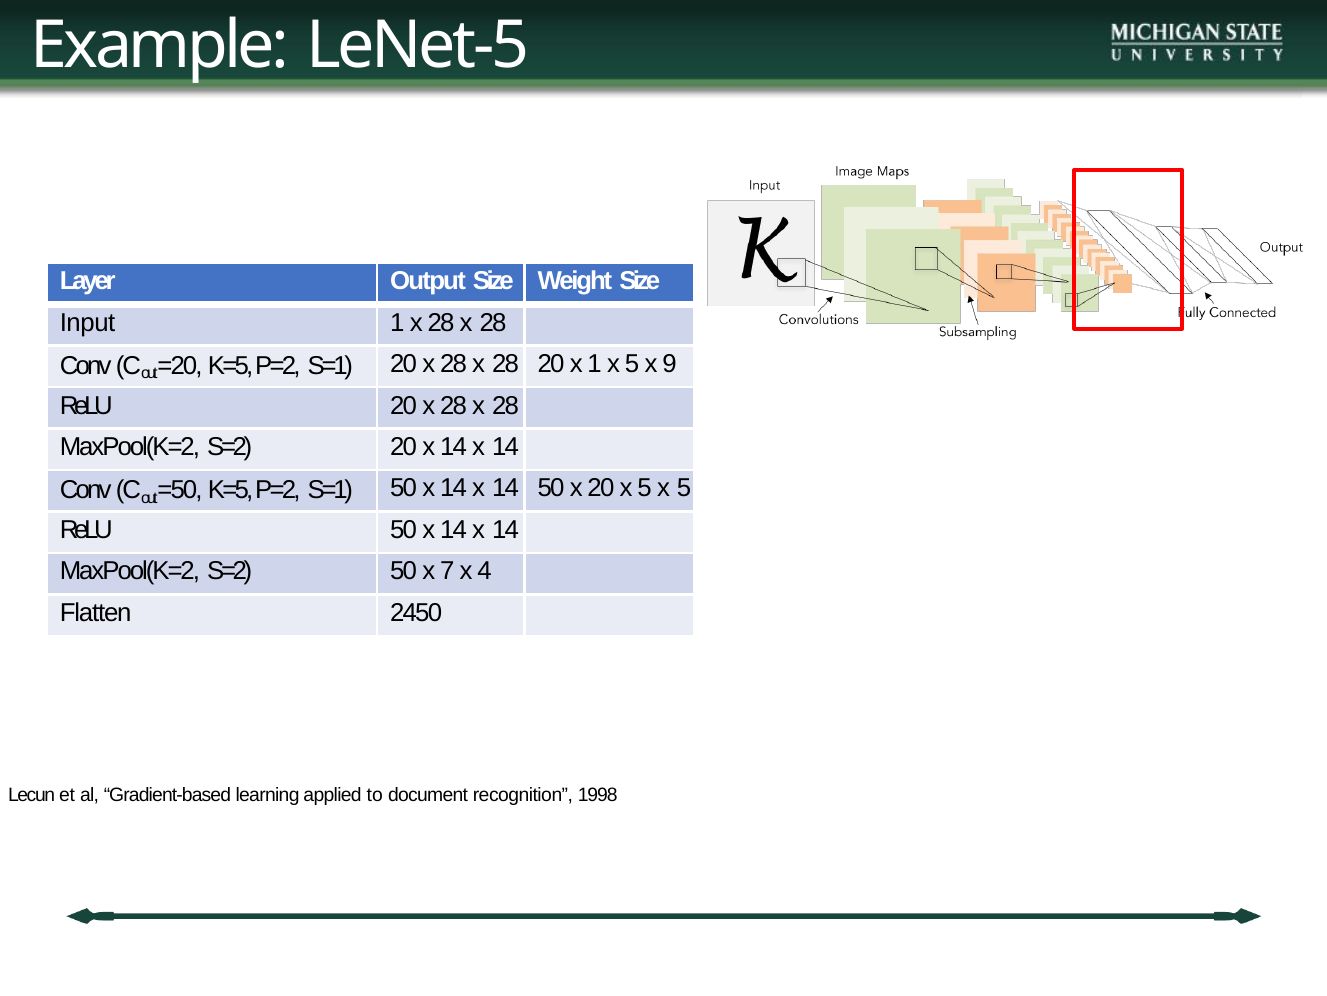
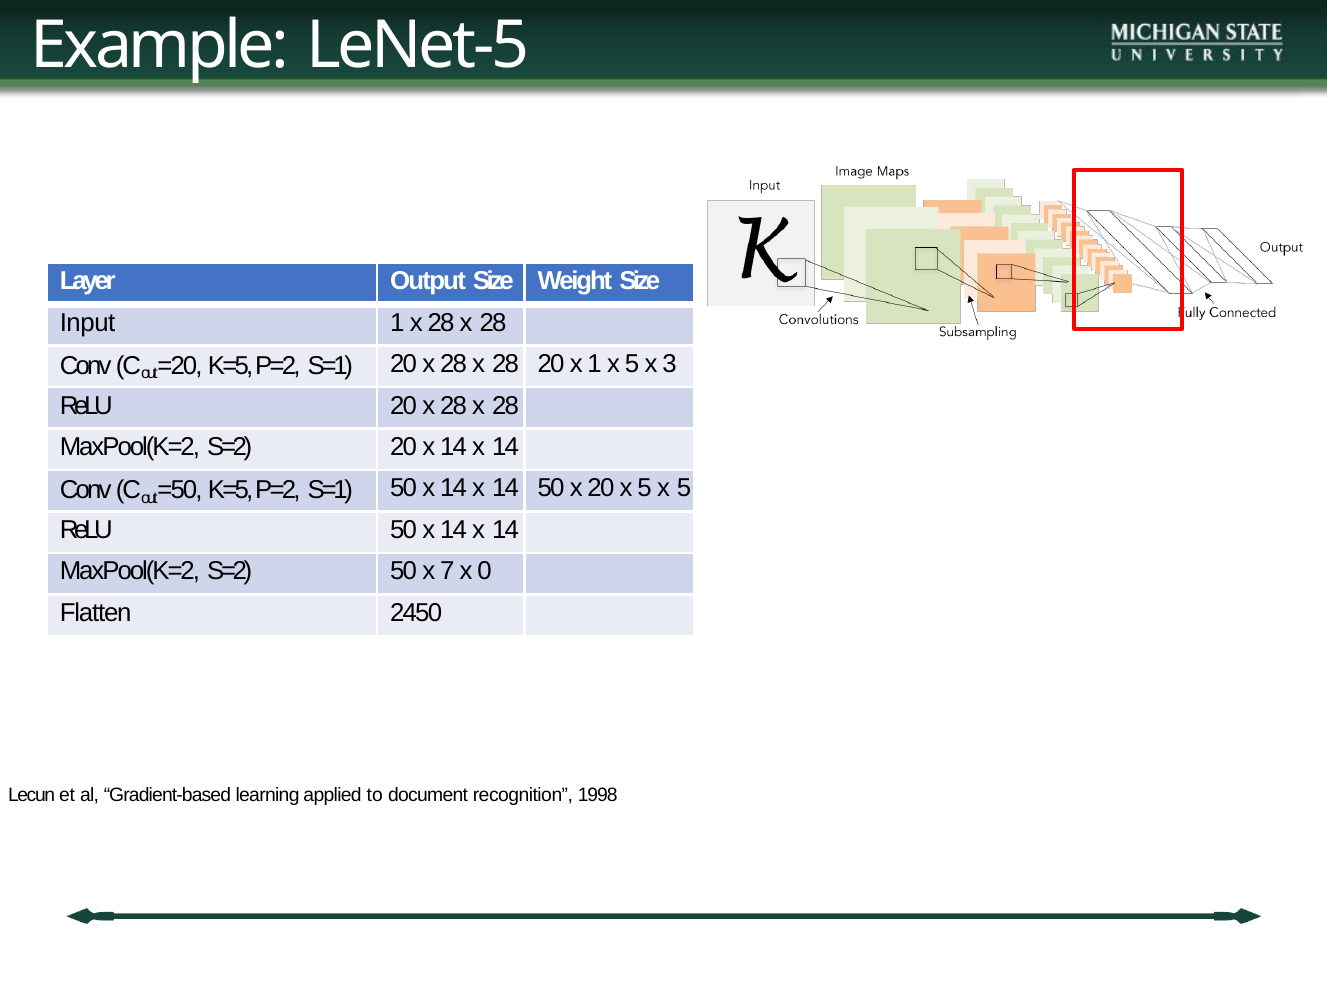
9: 9 -> 3 (669, 364)
4: 4 -> 0 (485, 571)
